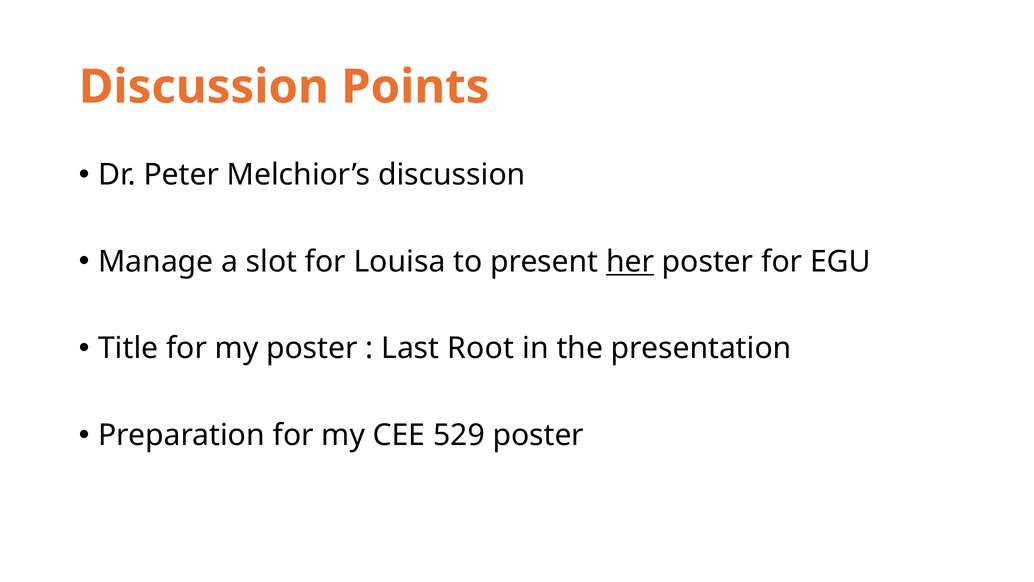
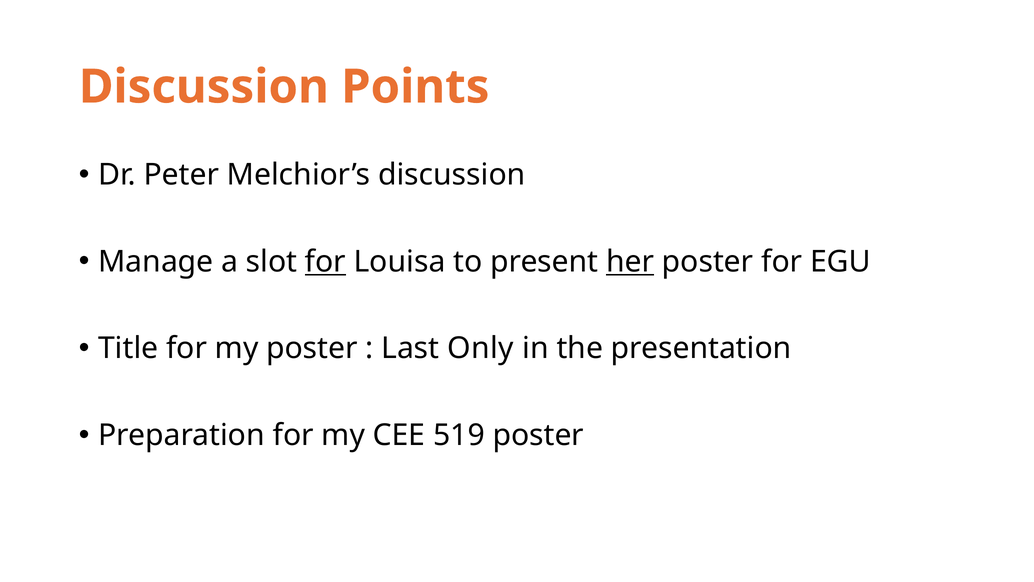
for underline: none -> present (325, 262)
Root: Root -> Only (481, 348)
529: 529 -> 519 (459, 435)
